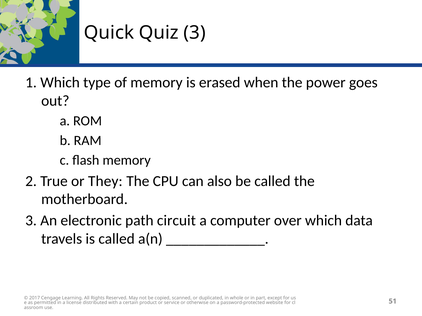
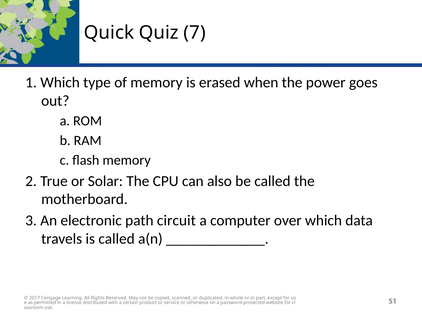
Quiz 3: 3 -> 7 (195, 33)
They: They -> Solar (105, 181)
